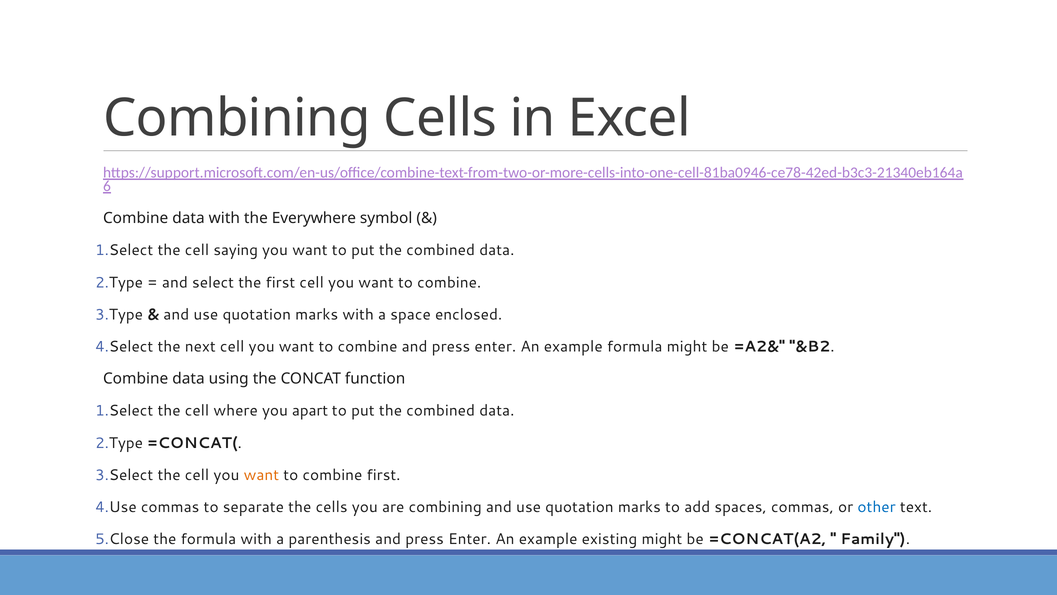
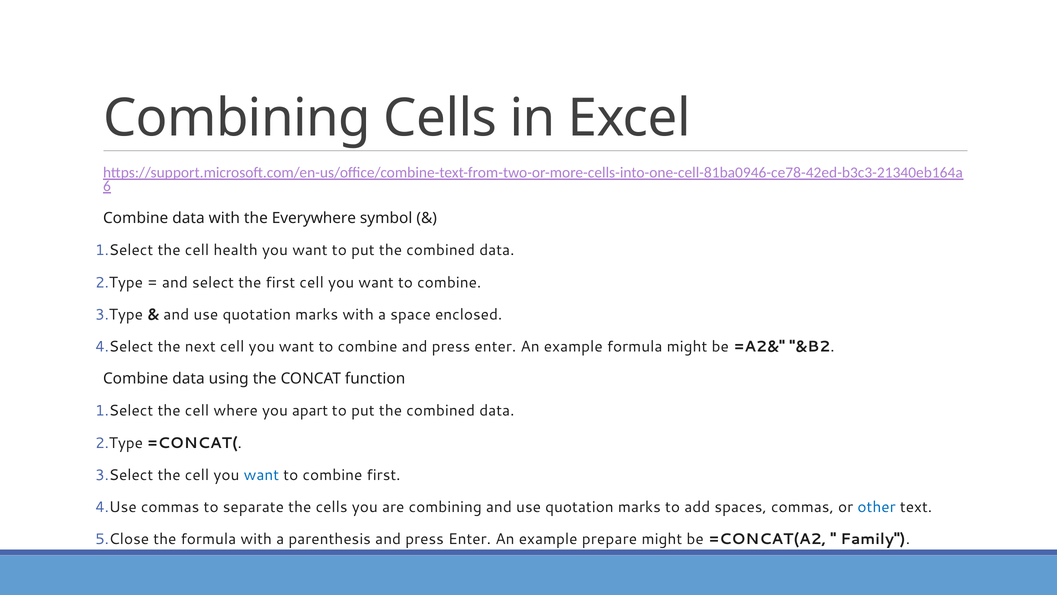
saying: saying -> health (236, 250)
want colour: orange -> blue (261, 475)
existing: existing -> prepare (609, 539)
